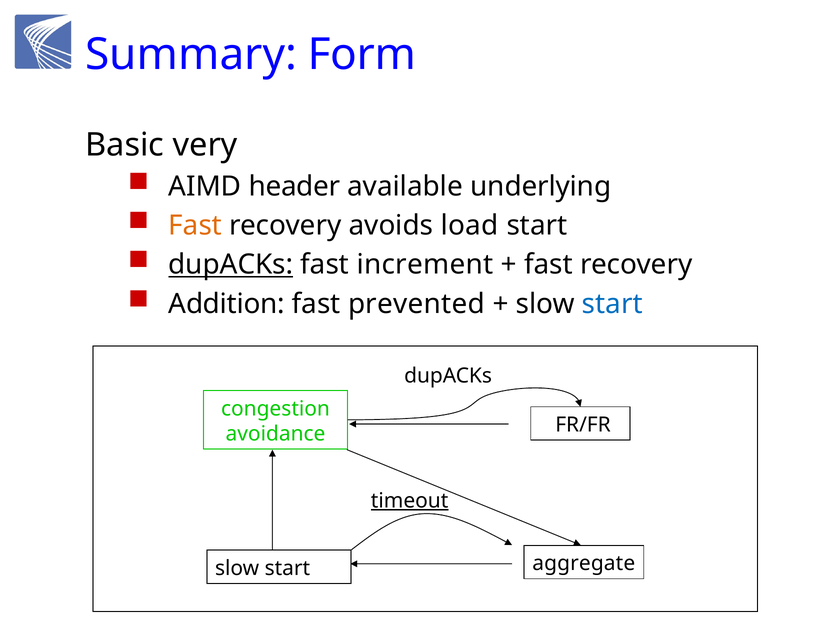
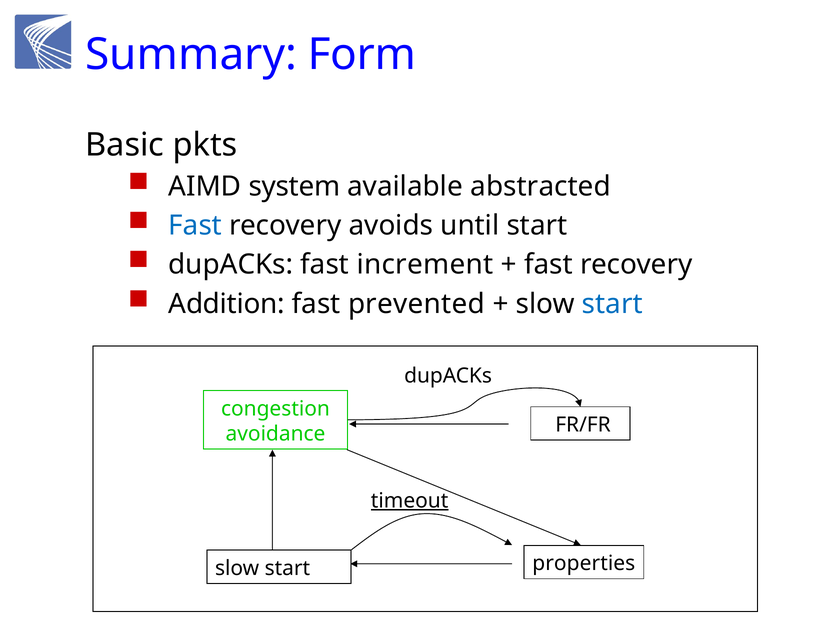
very: very -> pkts (205, 145)
header: header -> system (294, 186)
underlying: underlying -> abstracted (541, 186)
Fast colour: orange -> blue (195, 225)
load: load -> until (470, 225)
dupACKs underline: present -> none (231, 265)
aggregate: aggregate -> properties (584, 563)
